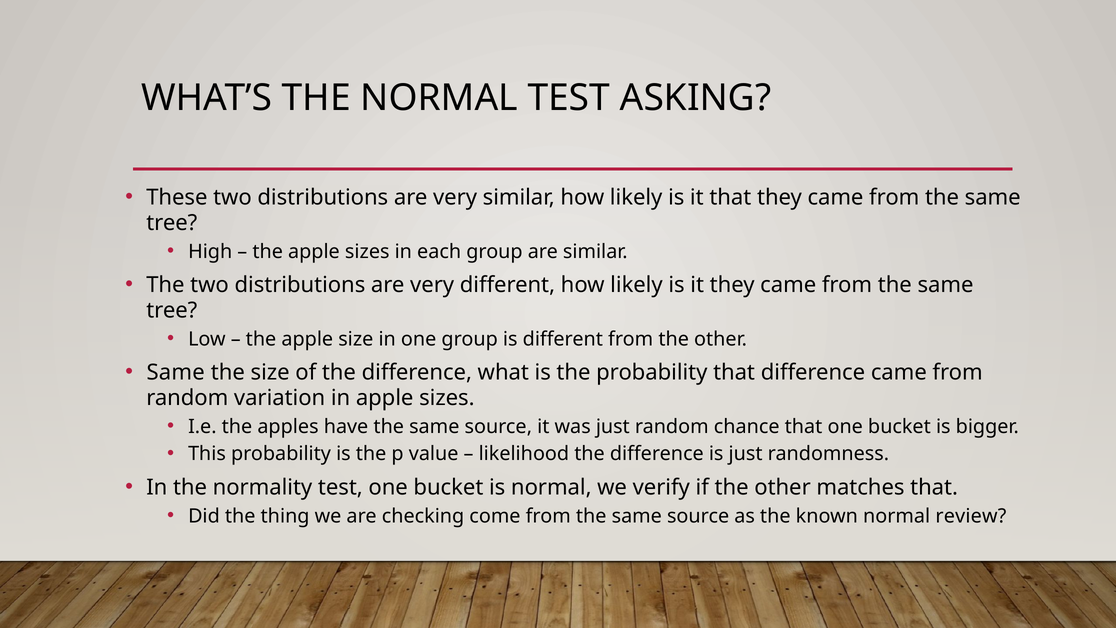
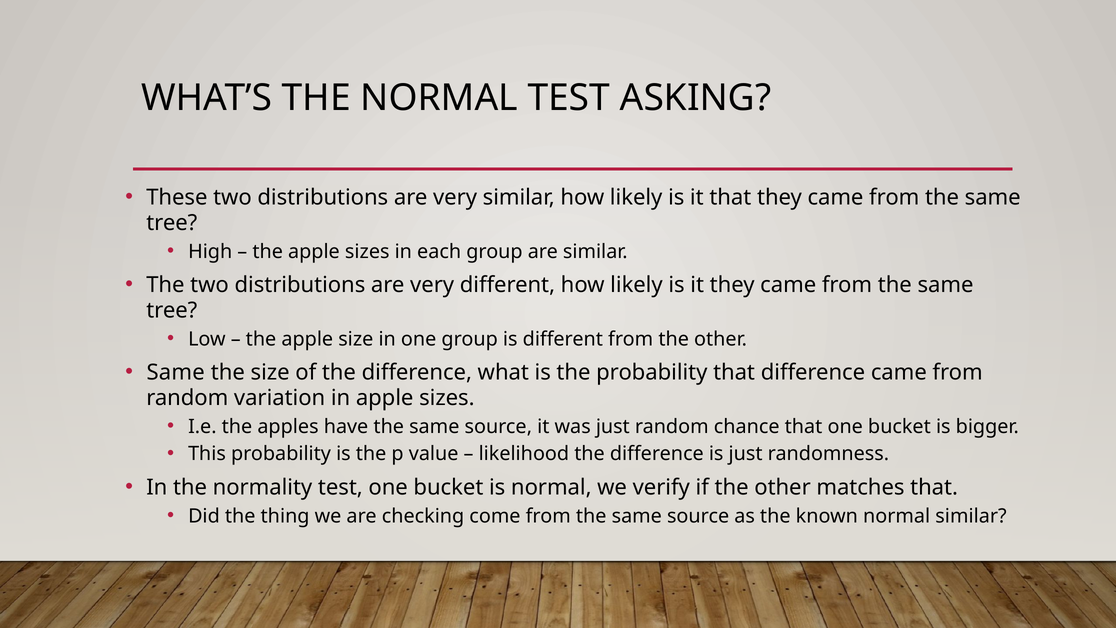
normal review: review -> similar (971, 516)
